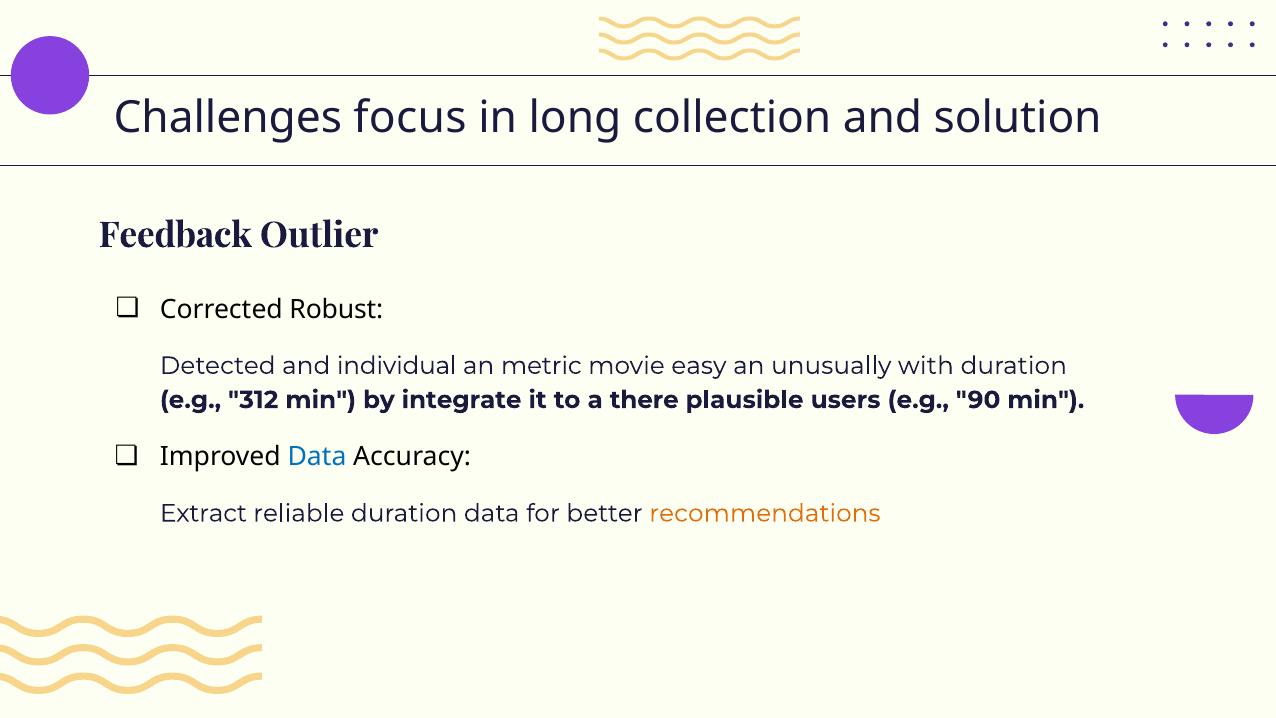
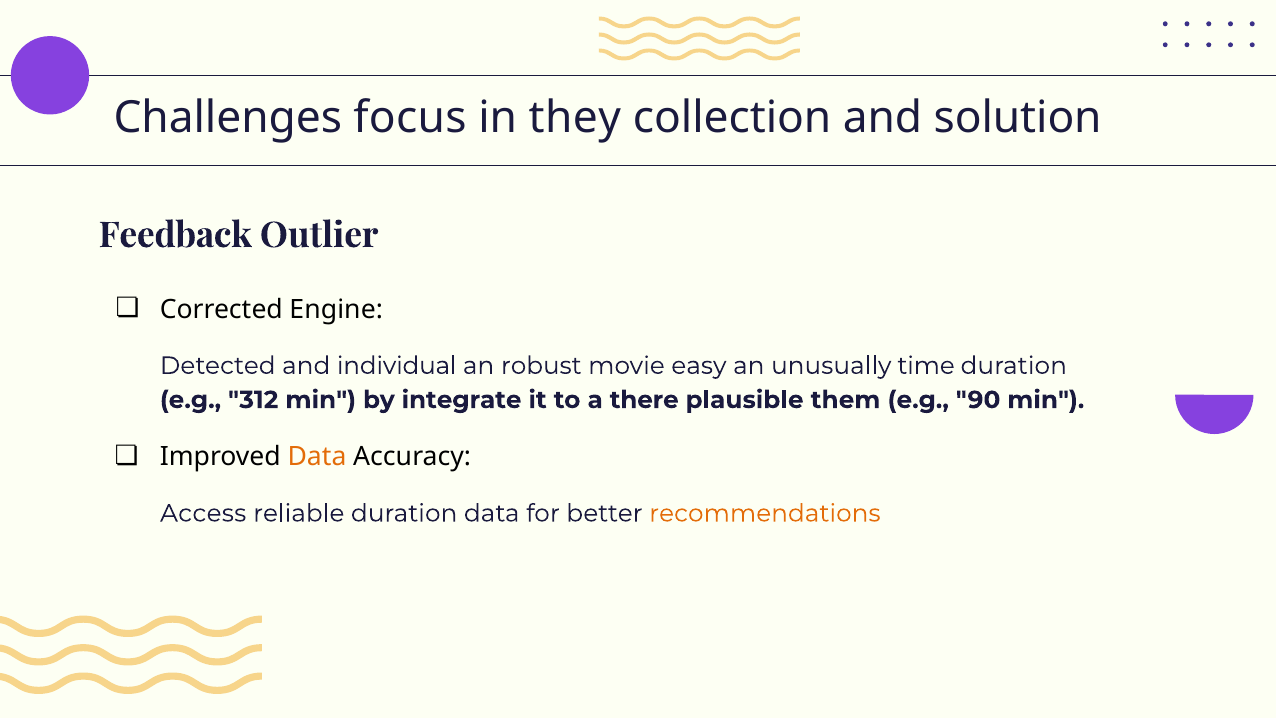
long: long -> they (575, 118)
Robust: Robust -> Engine (336, 309)
metric: metric -> robust (541, 366)
with: with -> time (926, 366)
users: users -> them (846, 400)
Data colour: blue -> orange (317, 457)
Extract: Extract -> Access (203, 513)
